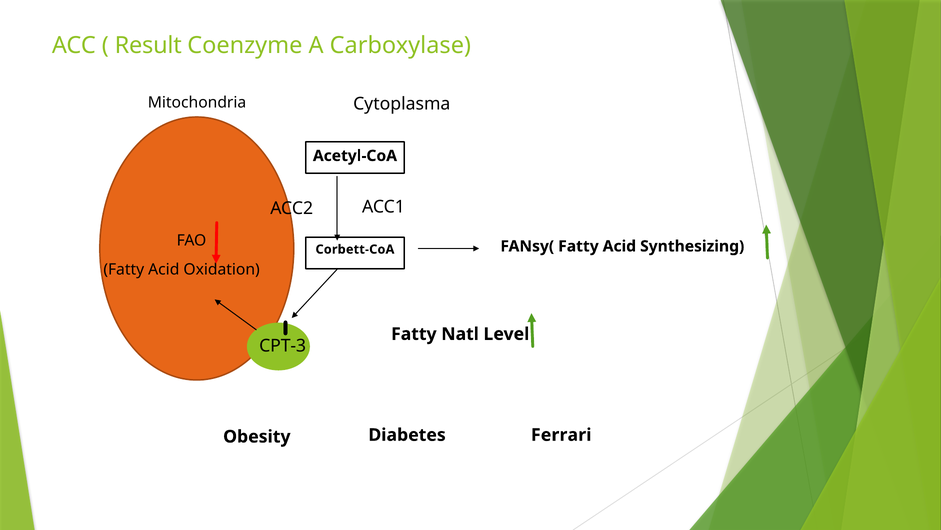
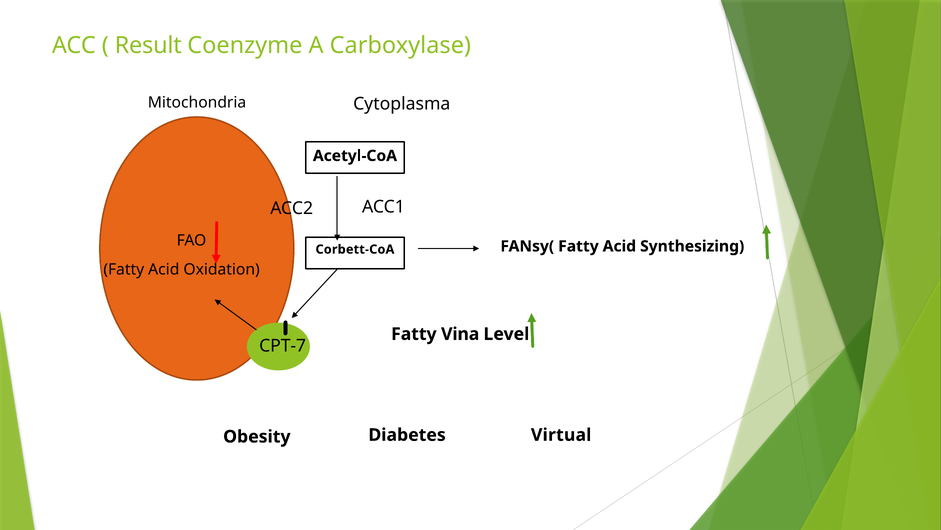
Natl: Natl -> Vina (460, 334)
CPT-3: CPT-3 -> CPT-7 (283, 346)
Ferrari: Ferrari -> Virtual (561, 434)
